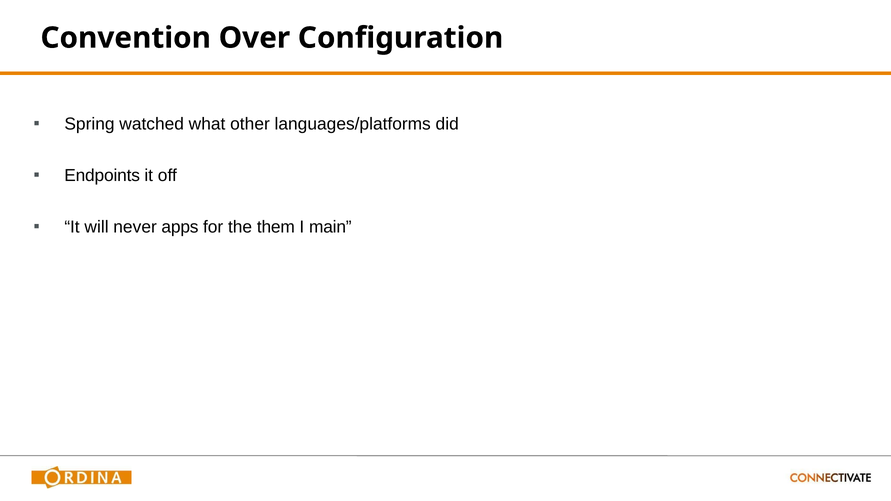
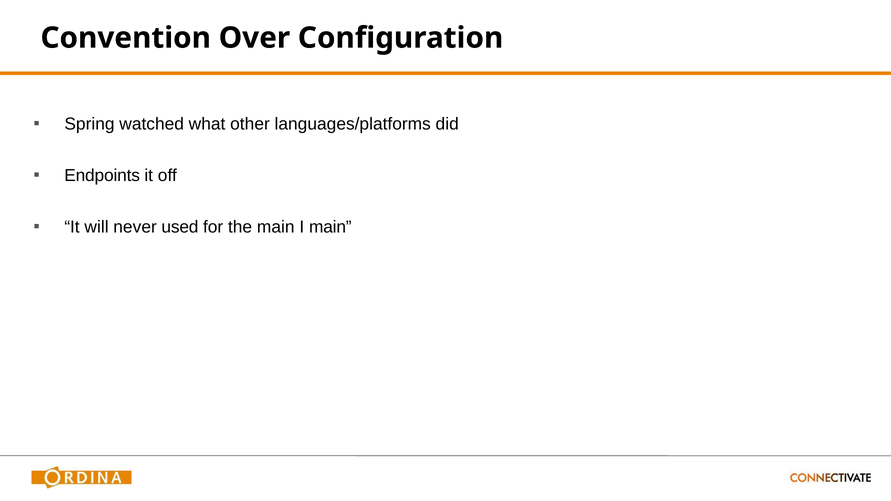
apps: apps -> used (180, 227)
the them: them -> main (276, 227)
